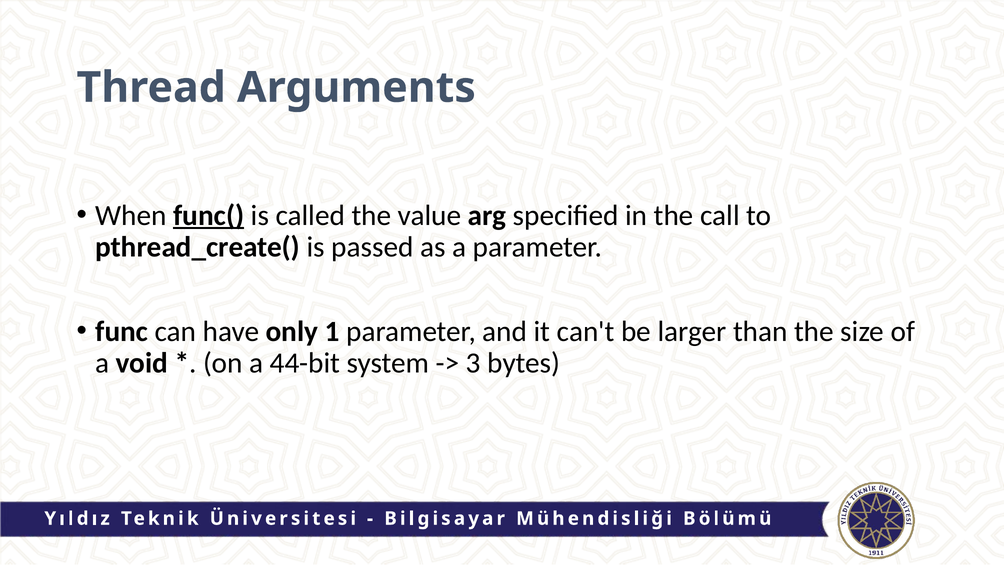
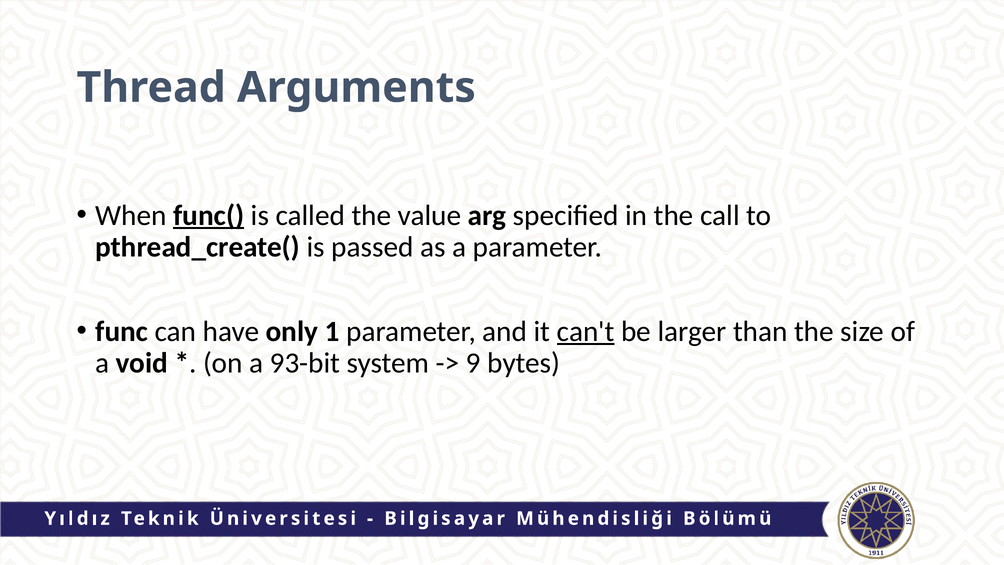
can't underline: none -> present (586, 331)
44-bit: 44-bit -> 93-bit (305, 363)
3: 3 -> 9 (473, 363)
